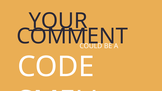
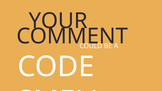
YOUR underline: present -> none (58, 21)
